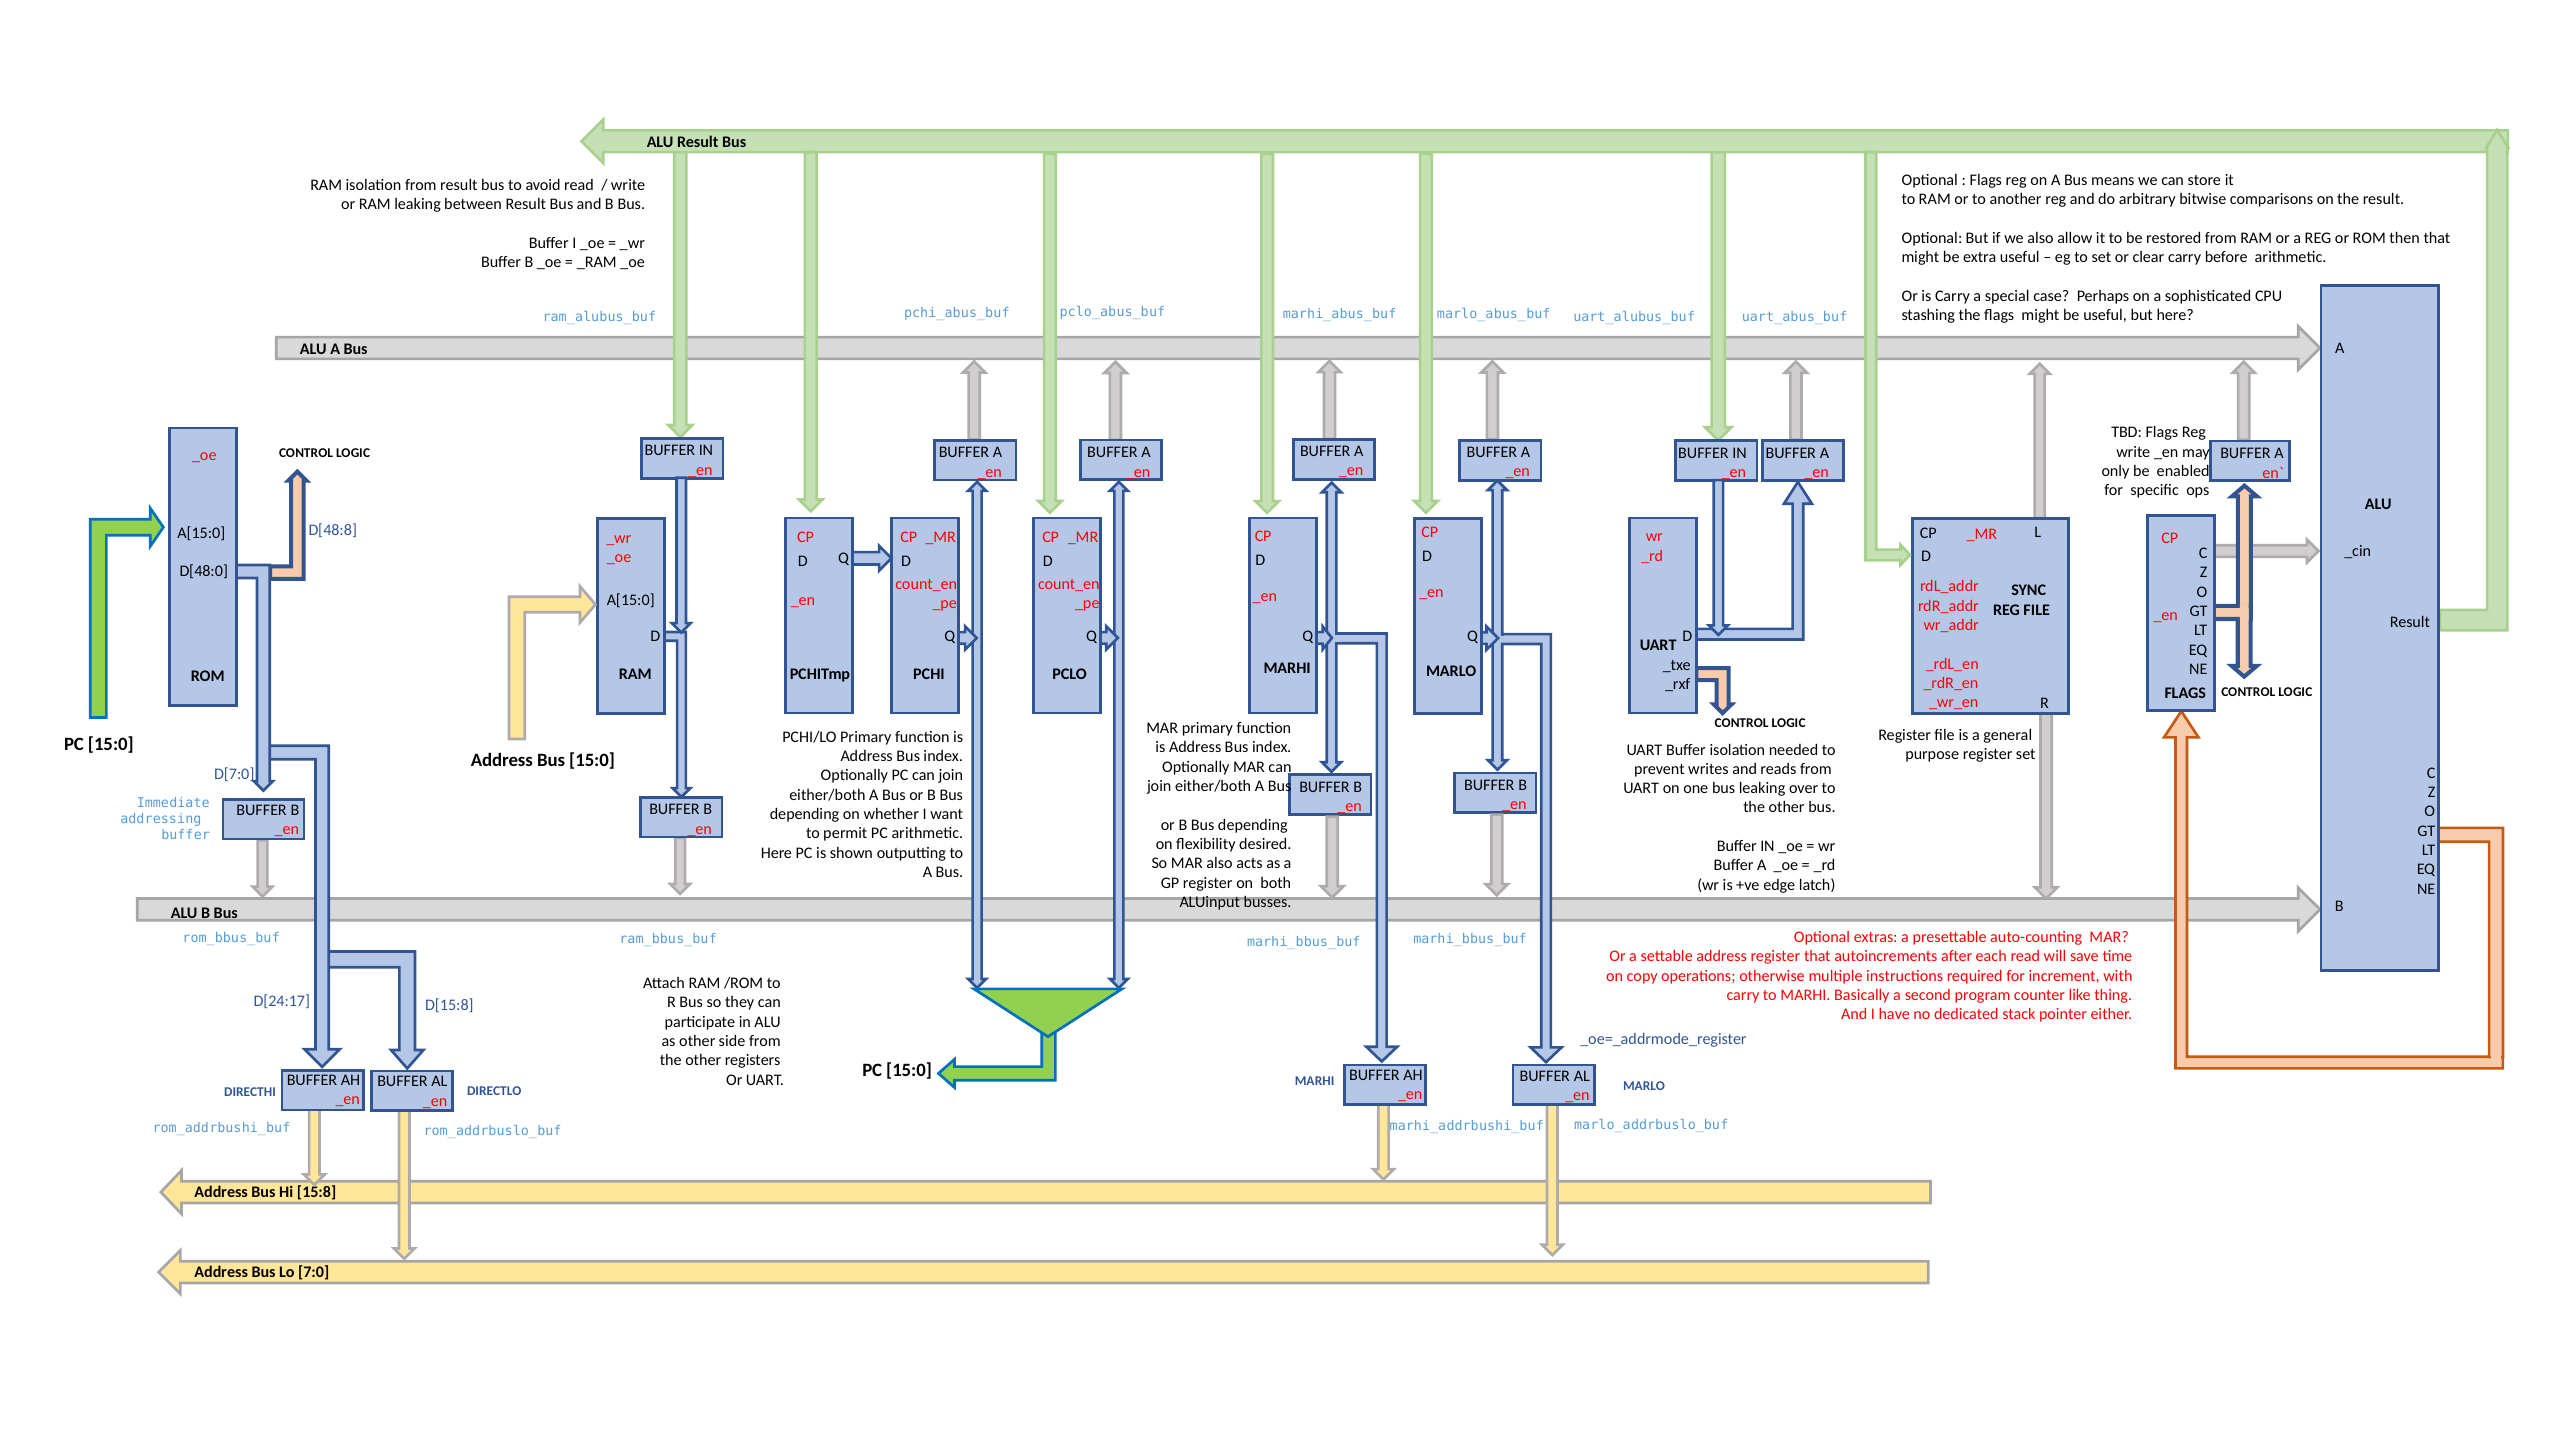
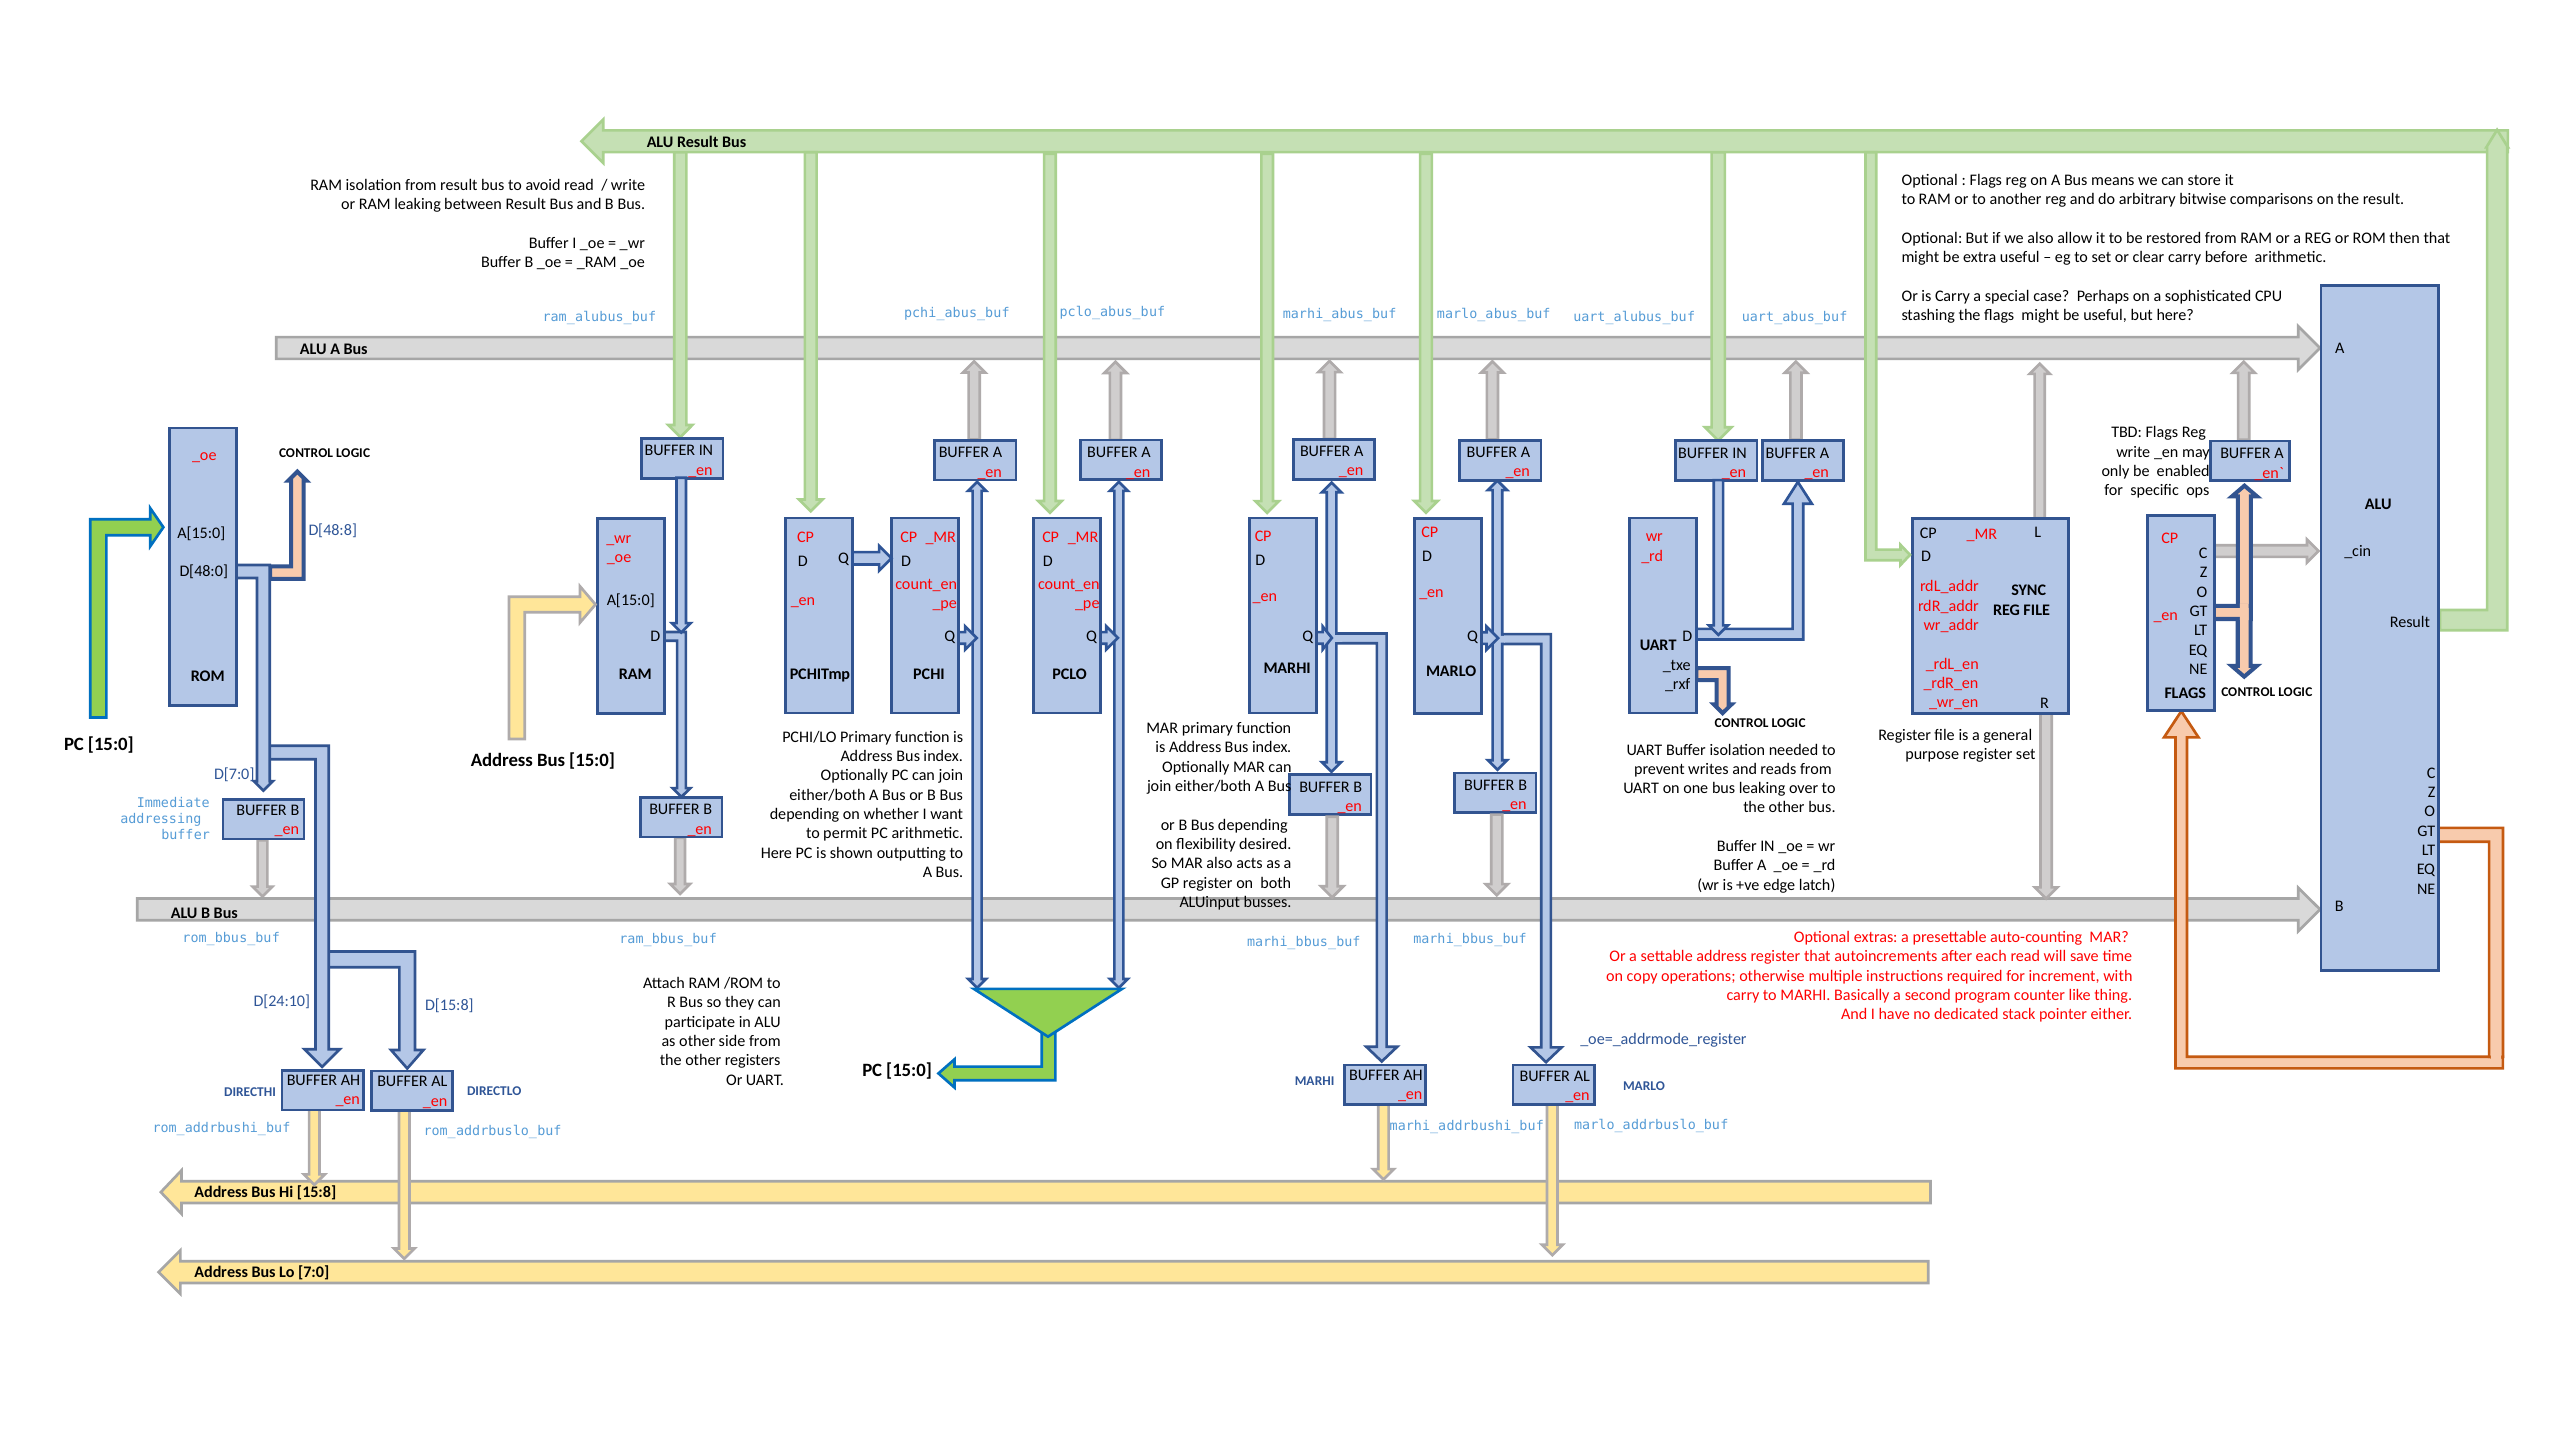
D[24:17: D[24:17 -> D[24:10 (282, 1002)
